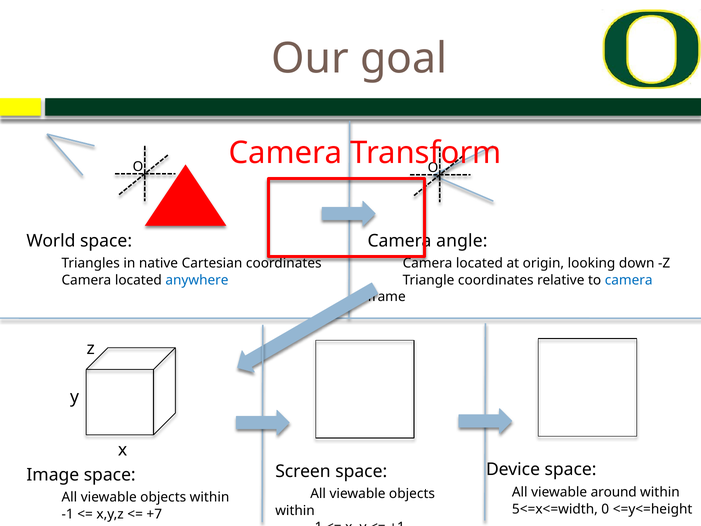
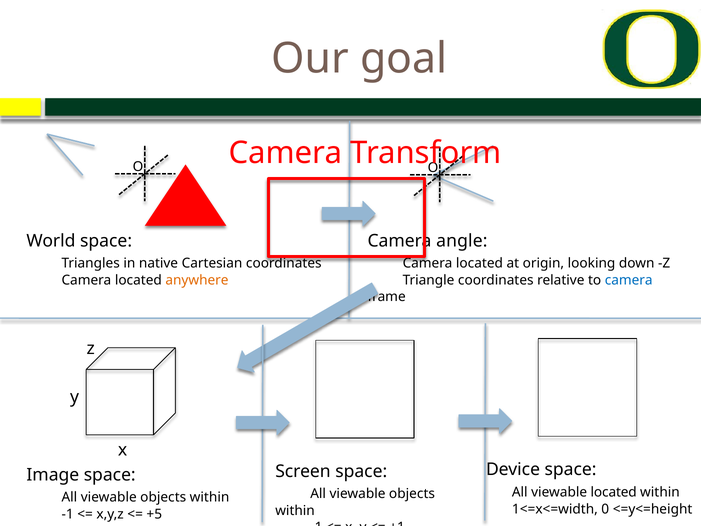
anywhere colour: blue -> orange (197, 280)
viewable around: around -> located (614, 492)
5<=x<=width: 5<=x<=width -> 1<=x<=width (555, 509)
+7: +7 -> +5 (154, 514)
